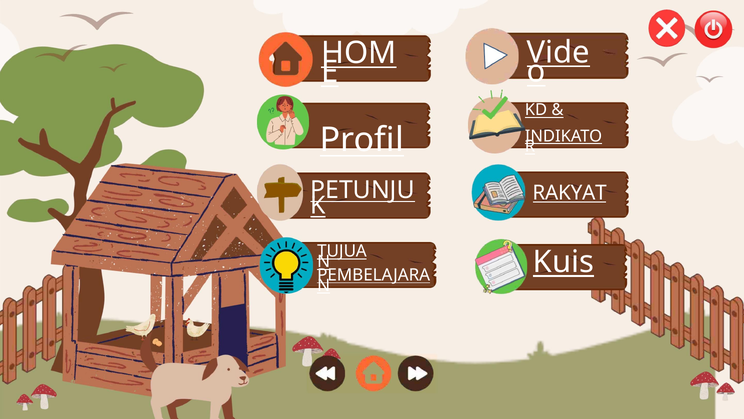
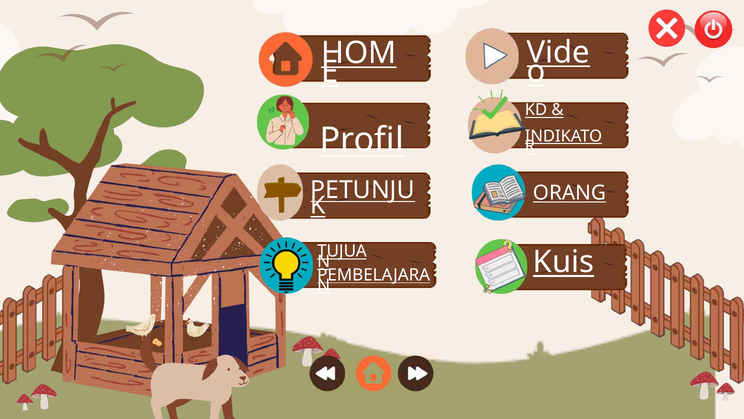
RAKYAT: RAKYAT -> ORANG (569, 193)
